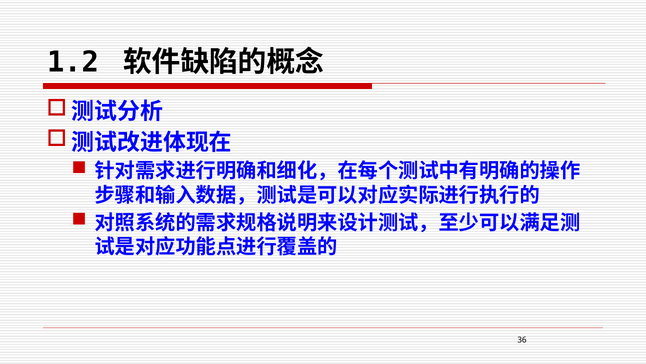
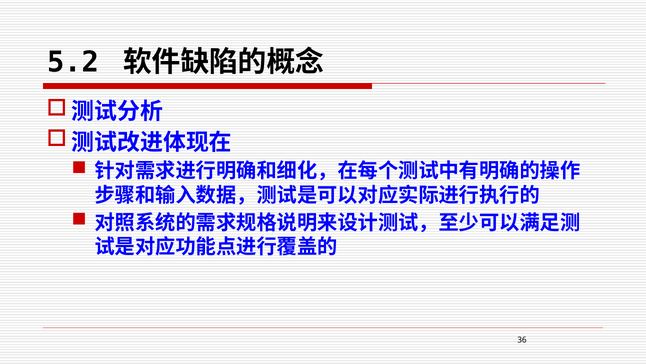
1.2: 1.2 -> 5.2 (73, 62)
